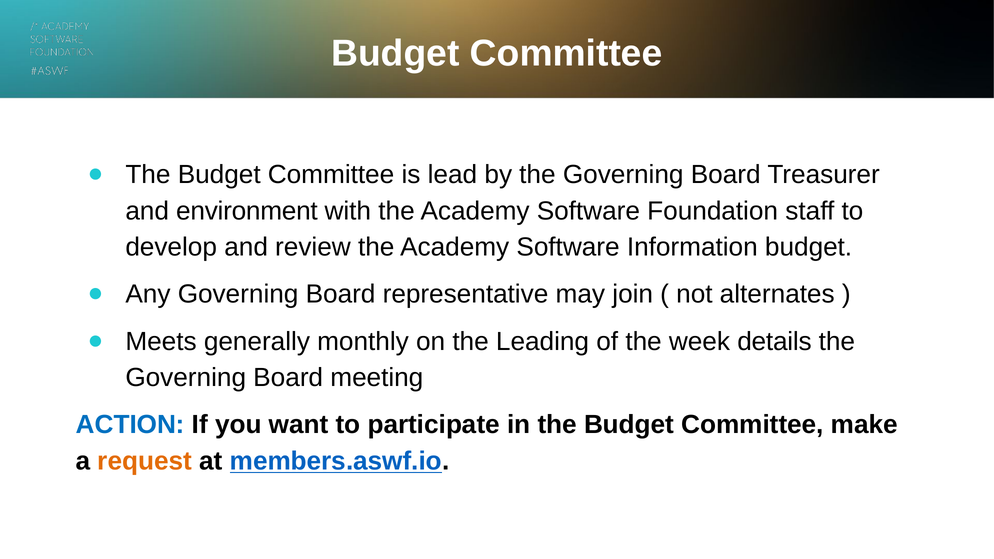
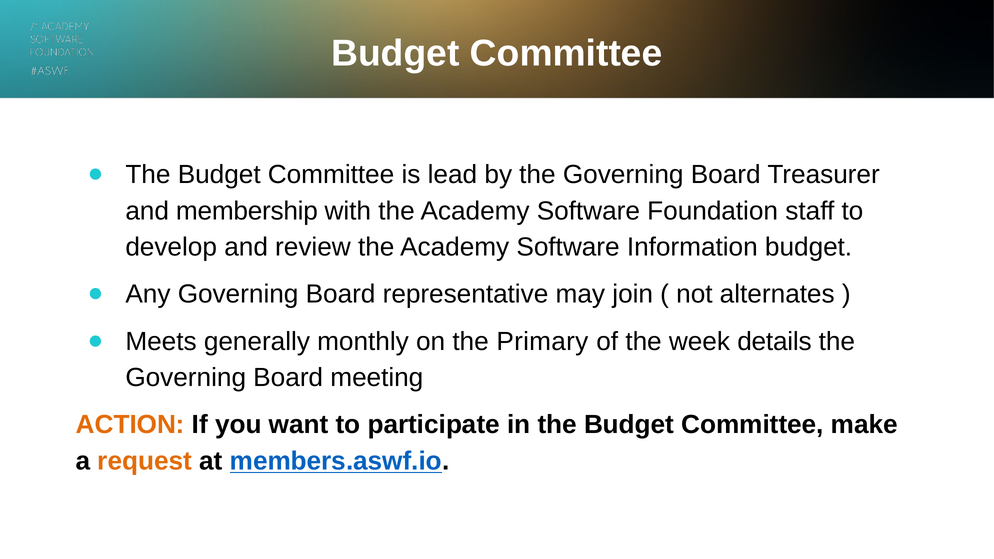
environment: environment -> membership (247, 211)
Leading: Leading -> Primary (542, 342)
ACTION colour: blue -> orange (130, 425)
